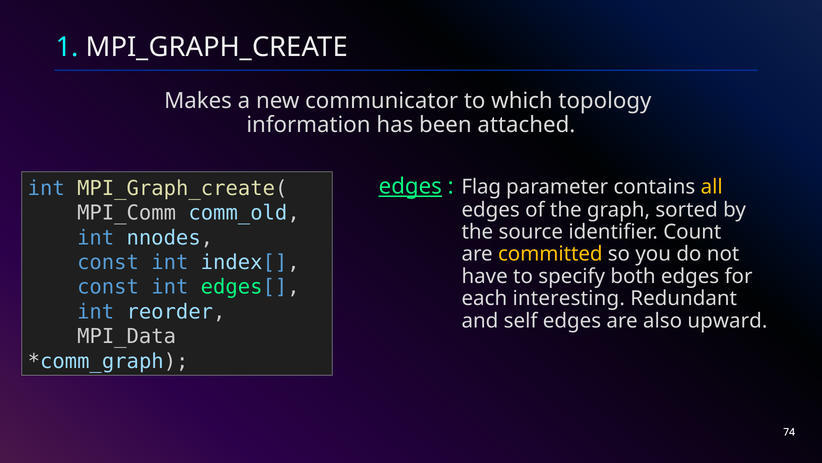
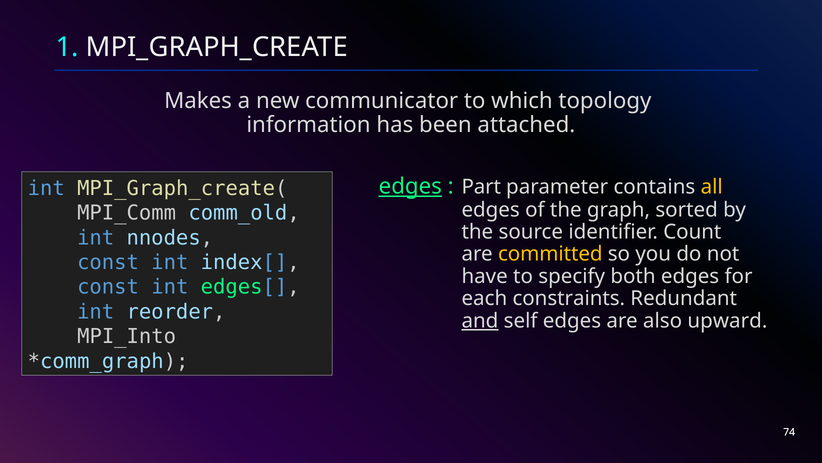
Flag: Flag -> Part (481, 187)
interesting: interesting -> constraints (569, 298)
and underline: none -> present (480, 320)
MPI_Data: MPI_Data -> MPI_Into (127, 336)
